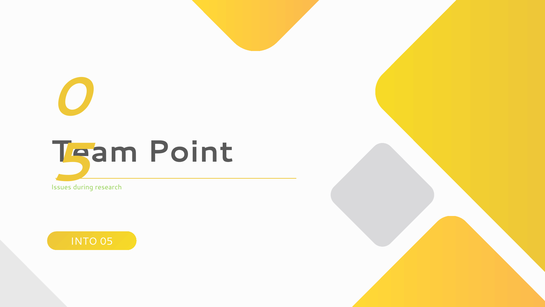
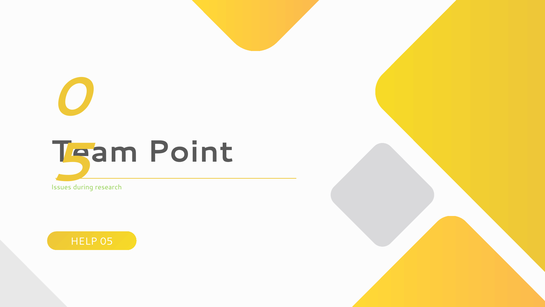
INTO: INTO -> HELP (84, 241)
